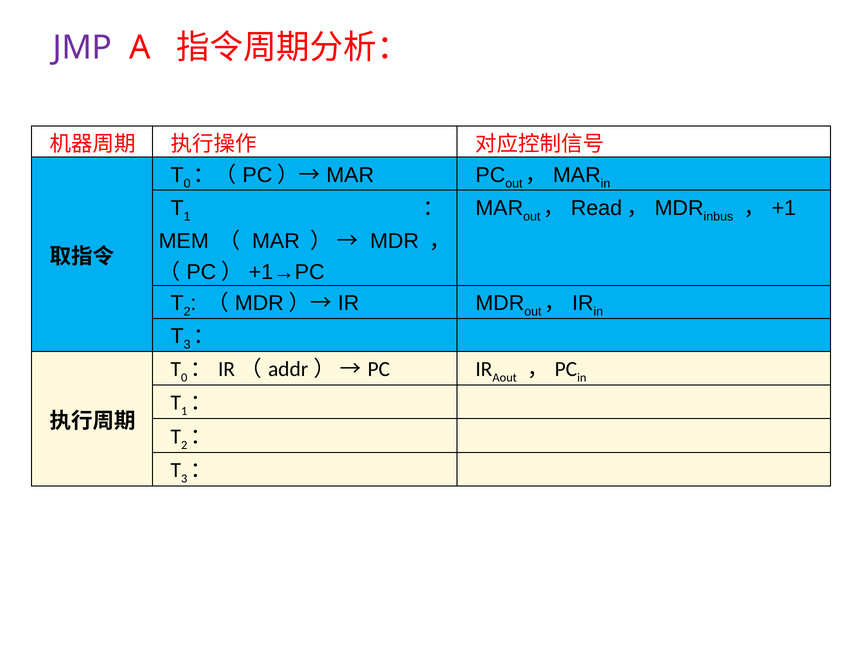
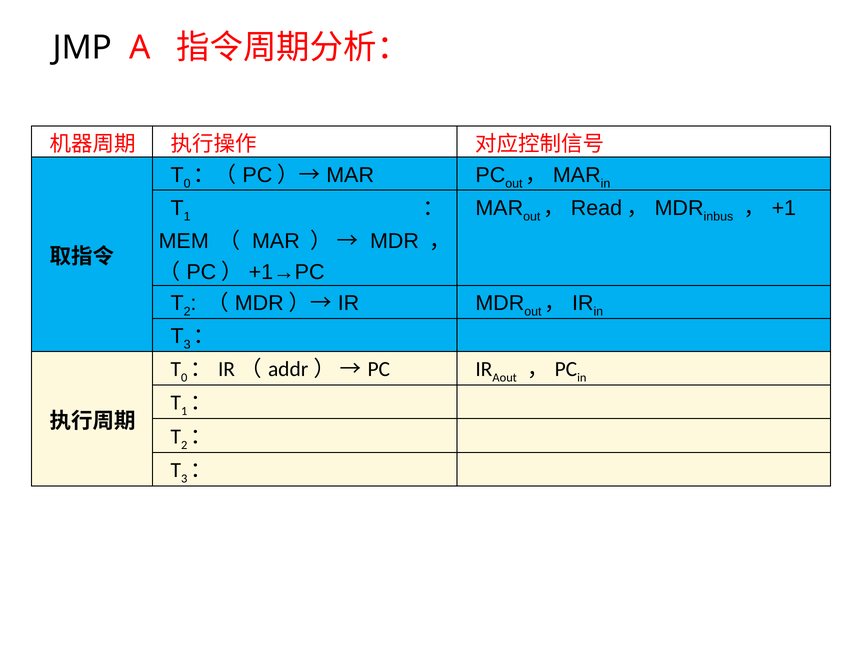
JMP colour: purple -> black (82, 48)
